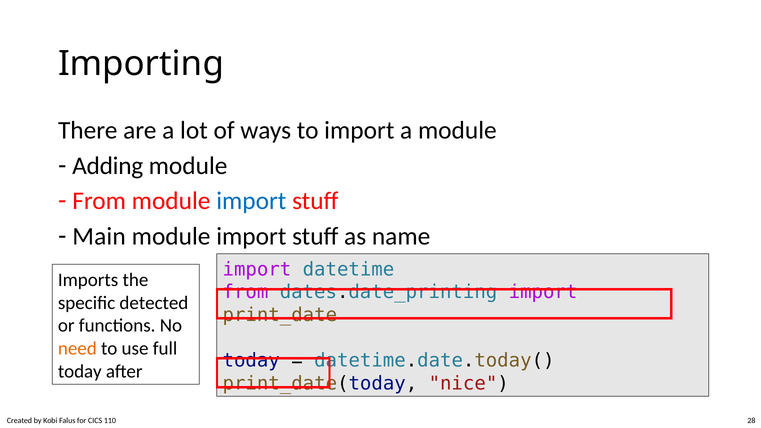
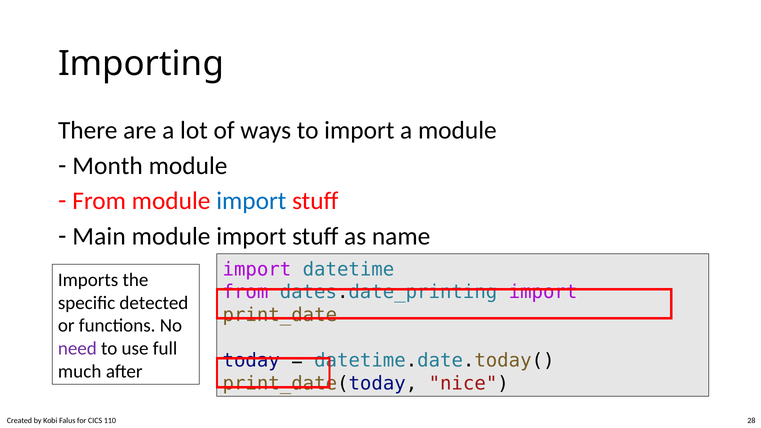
Adding: Adding -> Month (108, 166)
need colour: orange -> purple (77, 349)
today: today -> much (80, 371)
